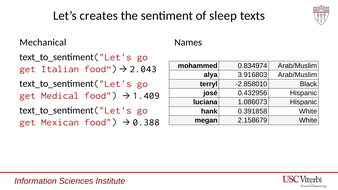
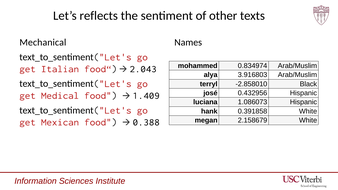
creates: creates -> reflects (99, 16)
sleep: sleep -> other (223, 16)
